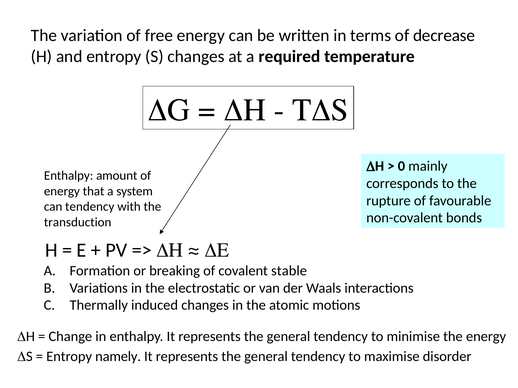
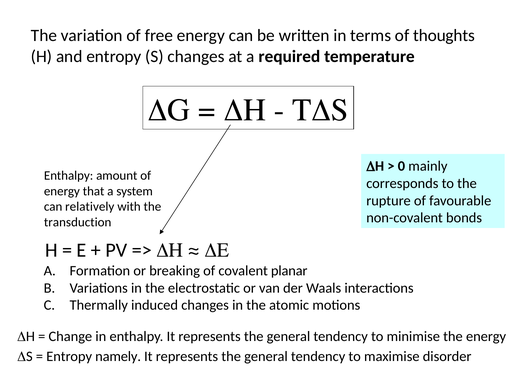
decrease: decrease -> thoughts (444, 36)
can tendency: tendency -> relatively (90, 207)
stable: stable -> planar (289, 271)
